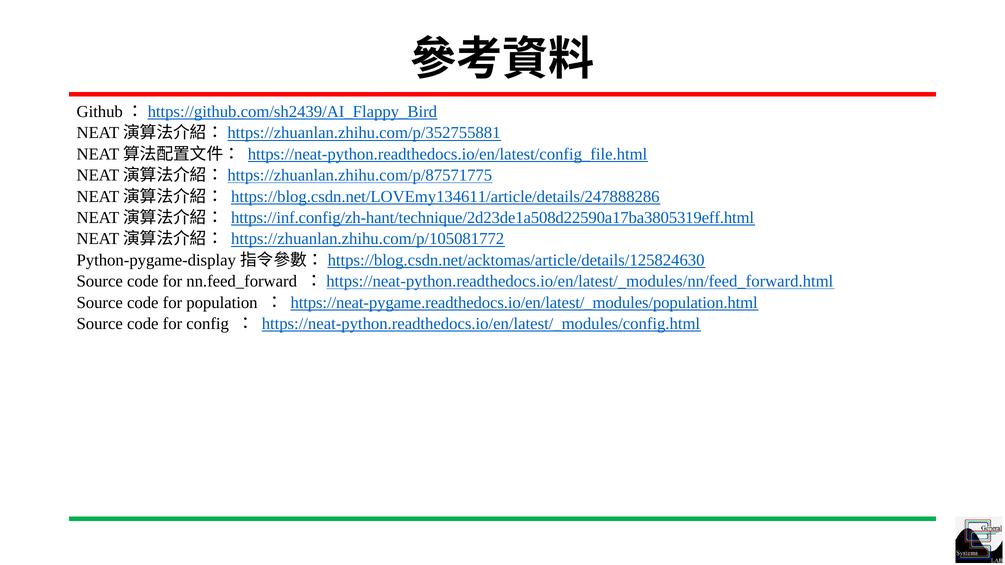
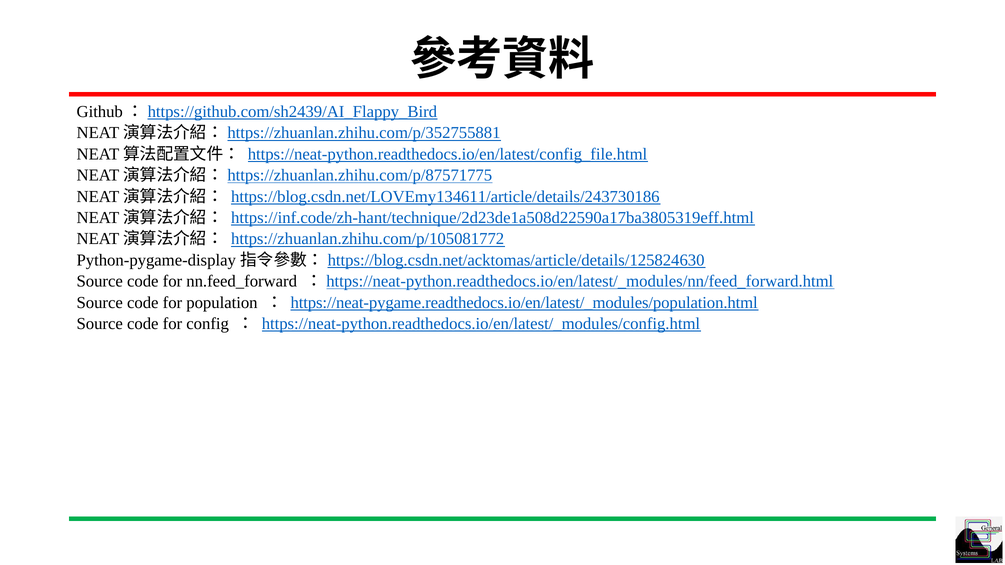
https://blog.csdn.net/LOVEmy134611/article/details/247888286: https://blog.csdn.net/LOVEmy134611/article/details/247888286 -> https://blog.csdn.net/LOVEmy134611/article/details/243730186 (445, 197)
https://inf.config/zh-hant/technique/2d23de1a508d22590a17ba3805319eff.html: https://inf.config/zh-hant/technique/2d23de1a508d22590a17ba3805319eff.html -> https://inf.code/zh-hant/technique/2d23de1a508d22590a17ba3805319eff.html (493, 218)
